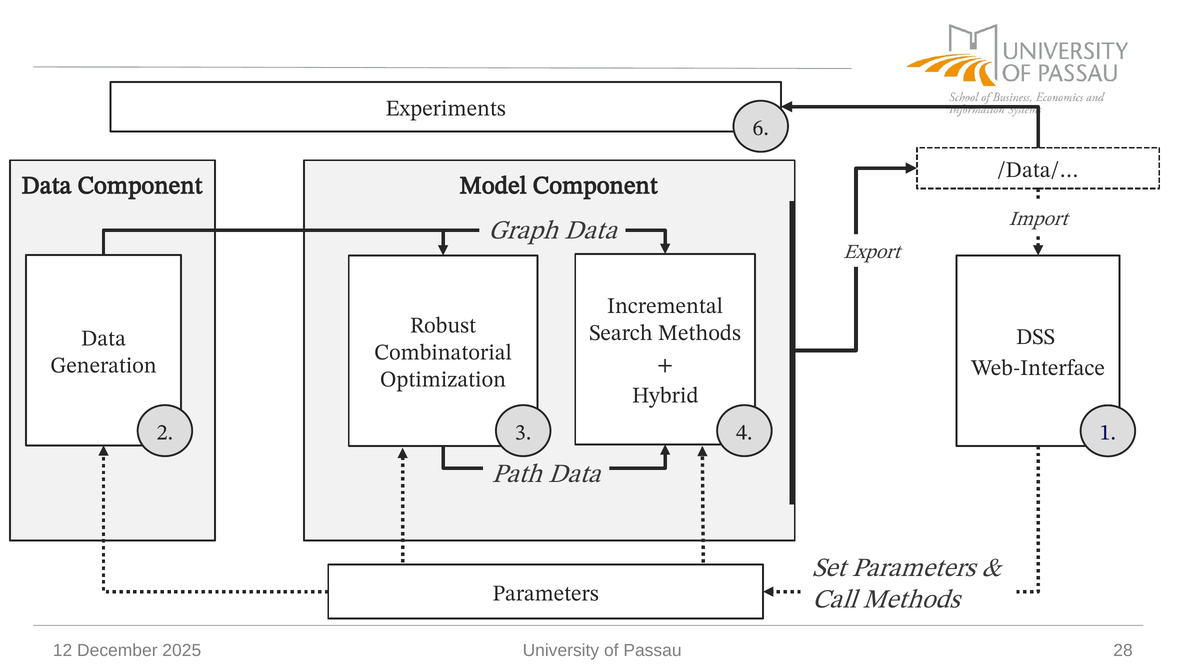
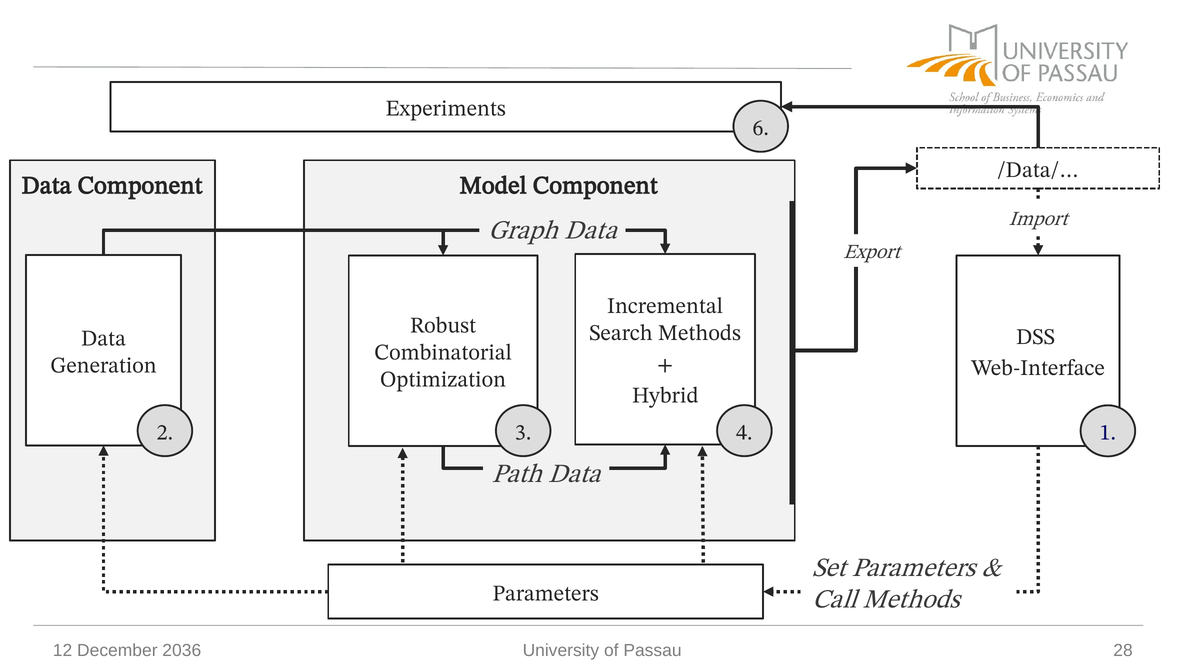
2025: 2025 -> 2036 (182, 650)
